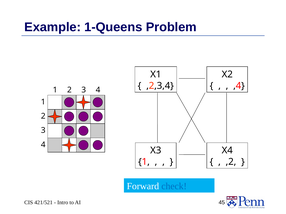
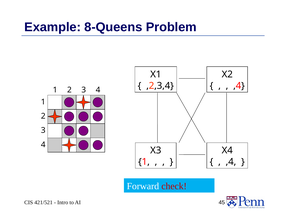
1-Queens: 1-Queens -> 8-Queens (113, 27)
,2: ,2 -> ,4 (231, 162)
check colour: blue -> red (174, 187)
